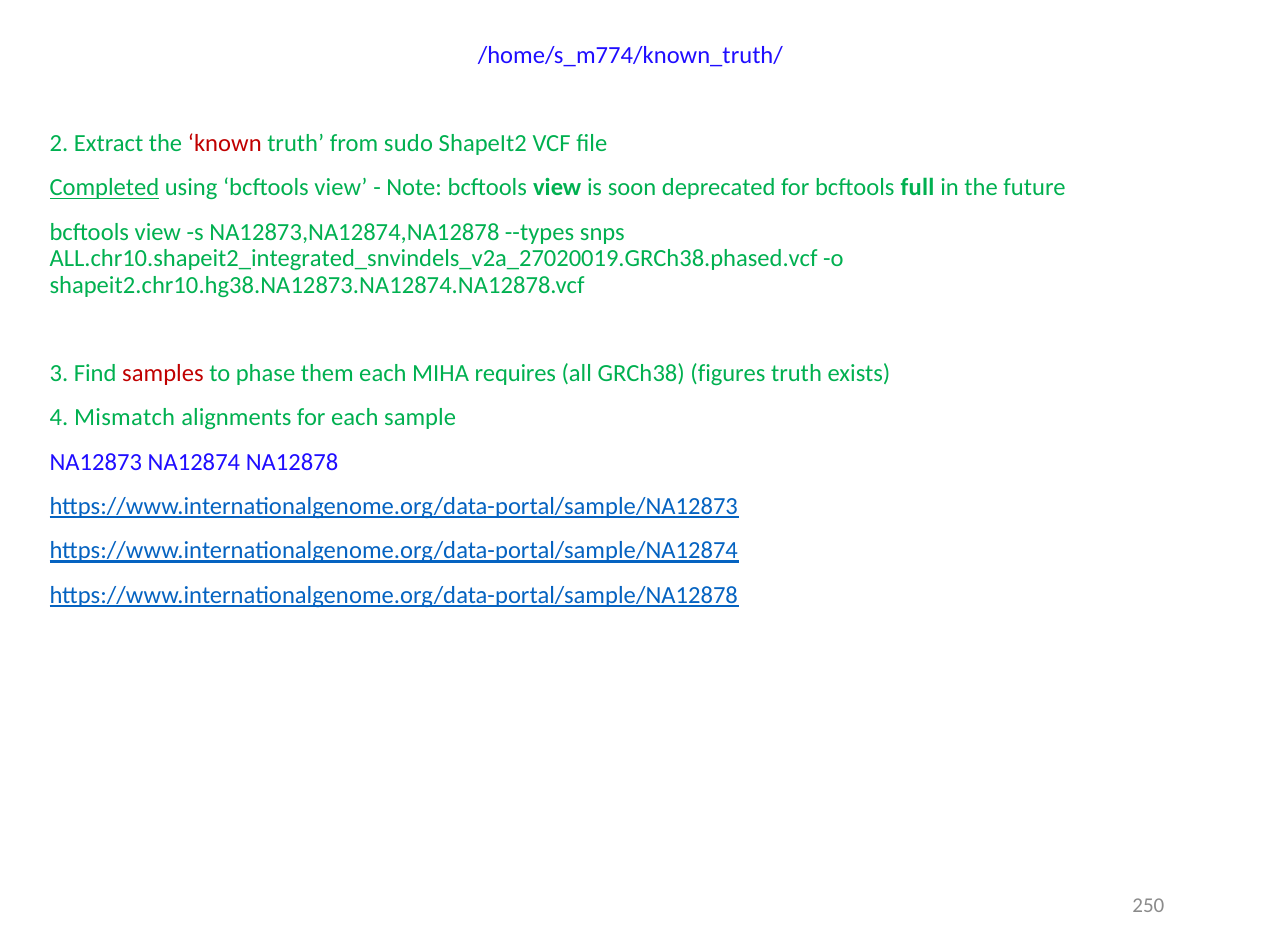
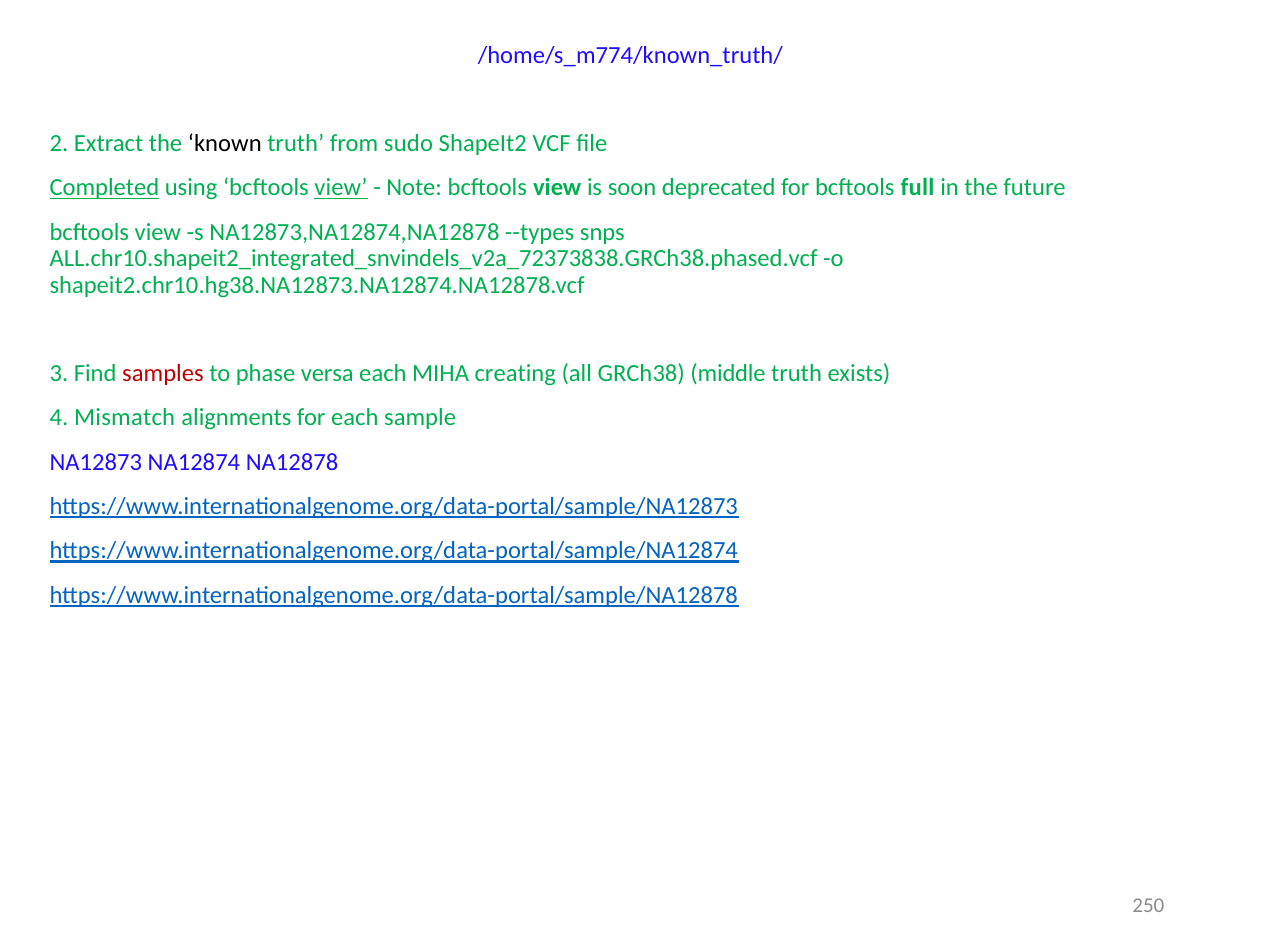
known colour: red -> black (225, 144)
view underline: none -> present (341, 188)
ALL.chr10.shapeit2_integrated_snvindels_v2a_27020019.GRCh38.phased.vcf: ALL.chr10.shapeit2_integrated_snvindels_v2a_27020019.GRCh38.phased.vcf -> ALL.chr10.shapeit2_integrated_snvindels_v2a_72373838.GRCh38.phased.vcf (434, 259)
them: them -> versa (327, 374)
requires: requires -> creating (515, 374)
figures: figures -> middle (728, 374)
